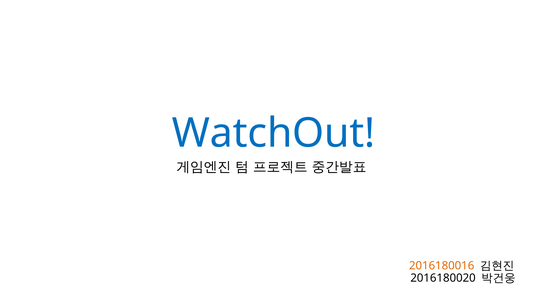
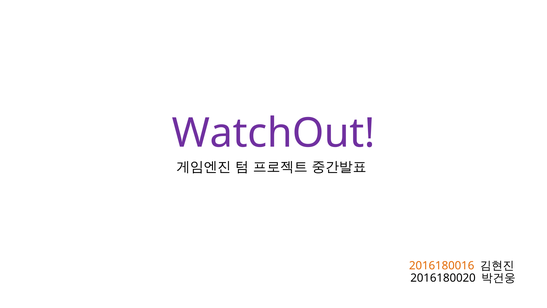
WatchOut colour: blue -> purple (274, 133)
